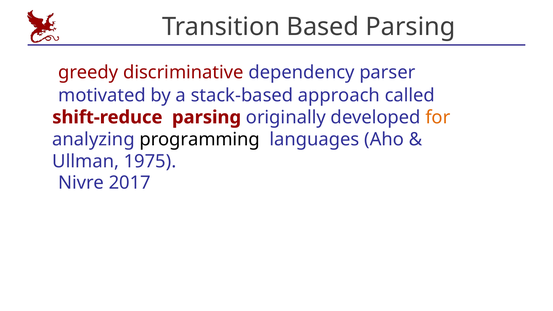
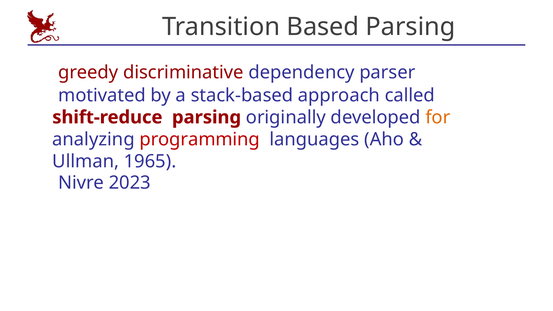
programming colour: black -> red (200, 139)
1975: 1975 -> 1965 (150, 161)
2017: 2017 -> 2023 (130, 183)
